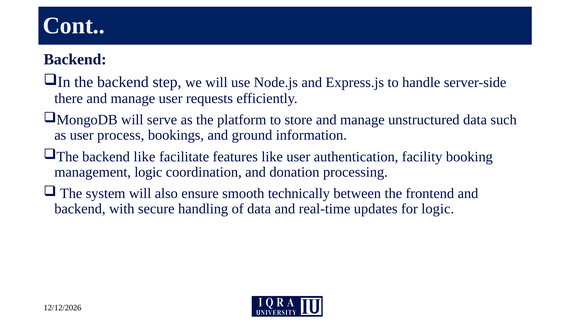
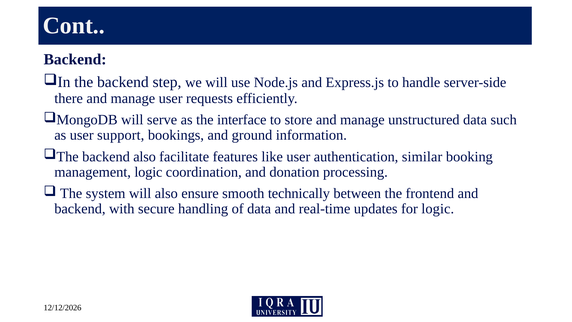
platform: platform -> interface (242, 120)
process: process -> support (121, 135)
backend like: like -> also (145, 156)
facility: facility -> similar (422, 156)
